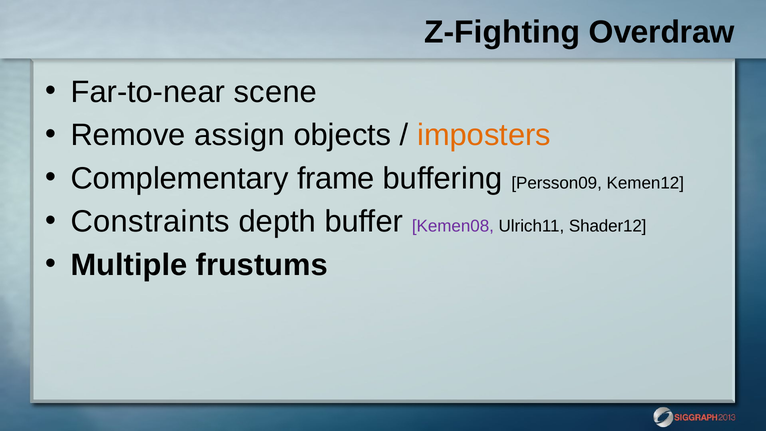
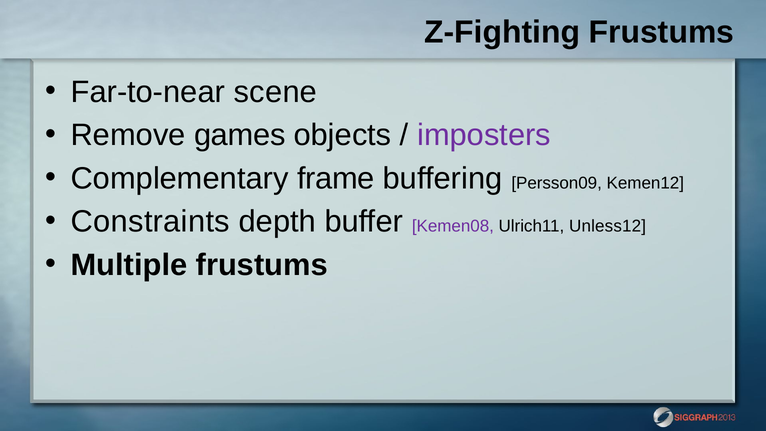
Z-Fighting Overdraw: Overdraw -> Frustums (662, 32)
assign: assign -> games (240, 135)
imposters colour: orange -> purple (484, 135)
Shader12: Shader12 -> Unless12 (608, 226)
